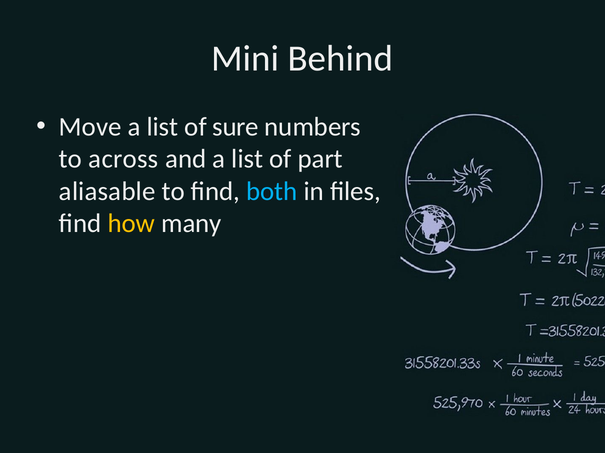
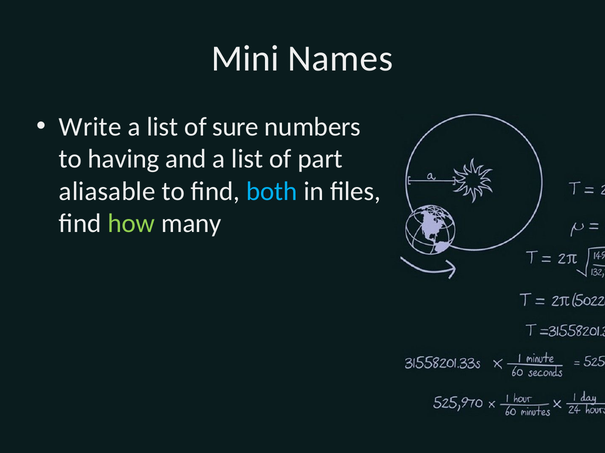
Behind: Behind -> Names (340, 59)
Move: Move -> Write (90, 127)
across: across -> having (124, 159)
how colour: yellow -> light green (131, 224)
